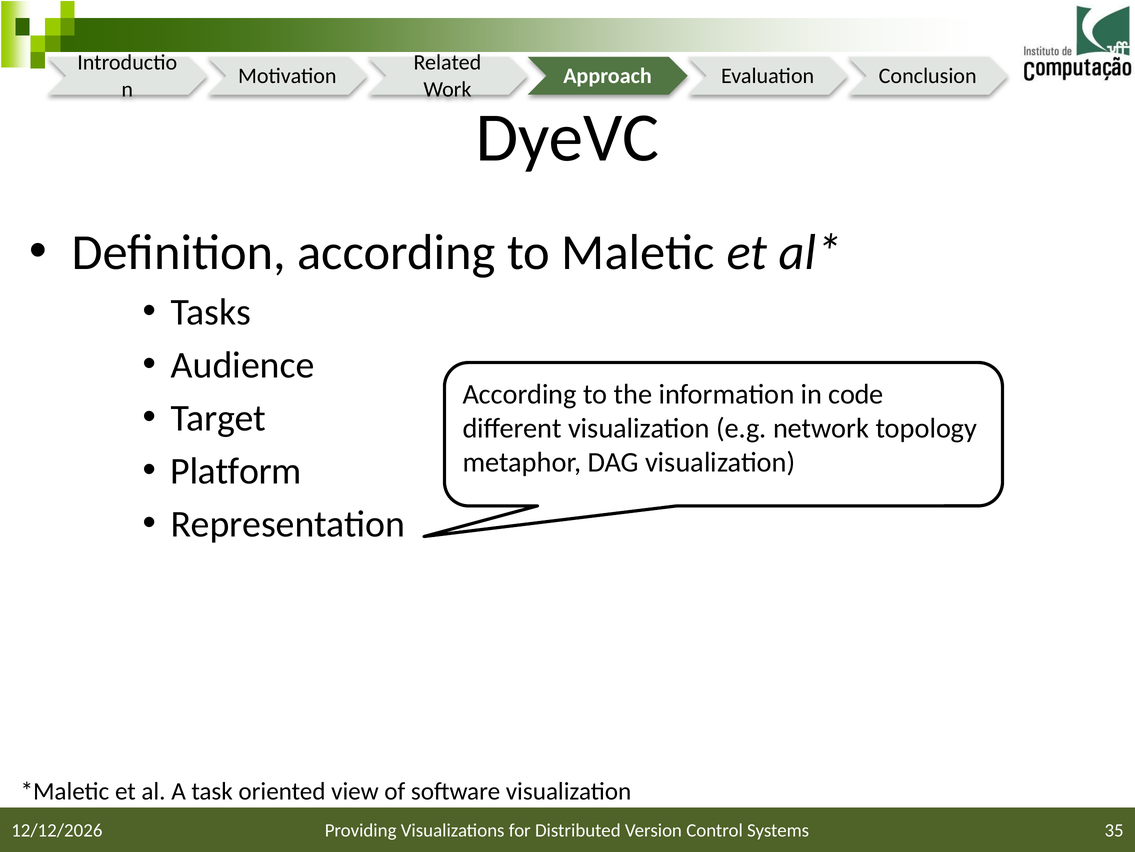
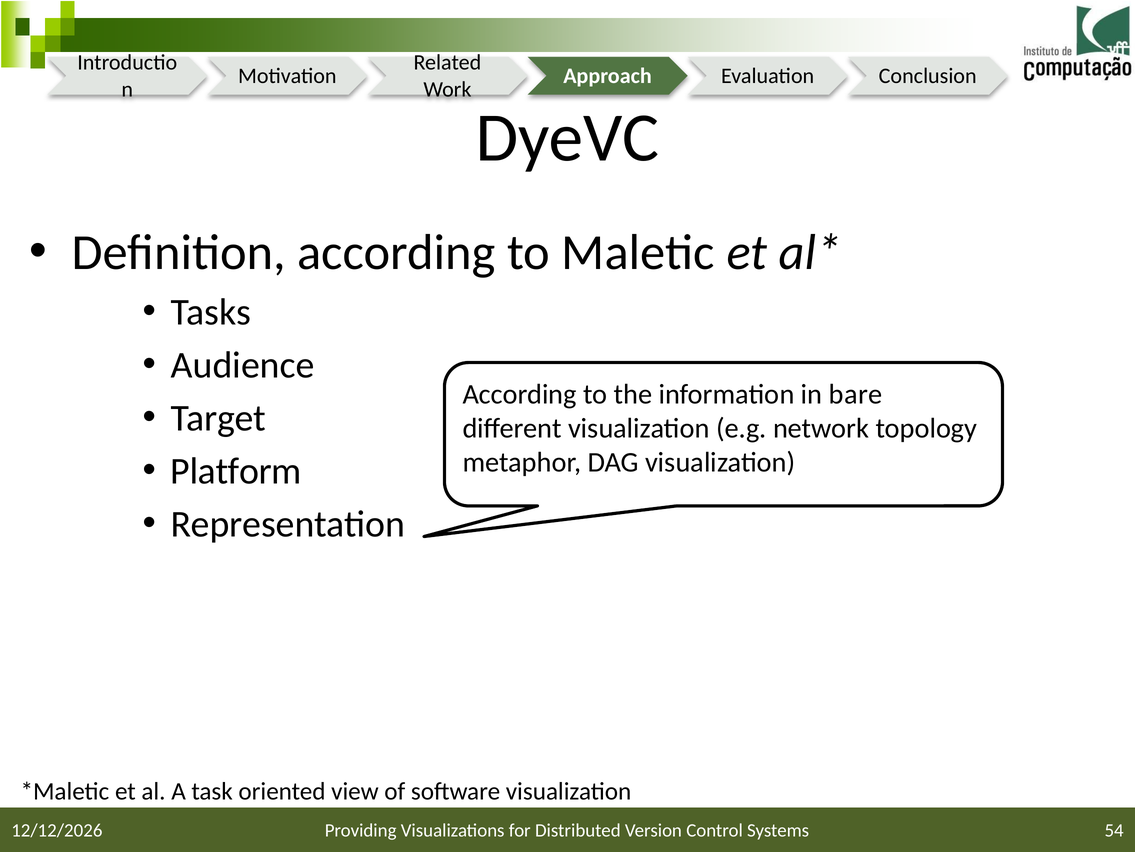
code: code -> bare (856, 394)
35: 35 -> 54 (1114, 830)
